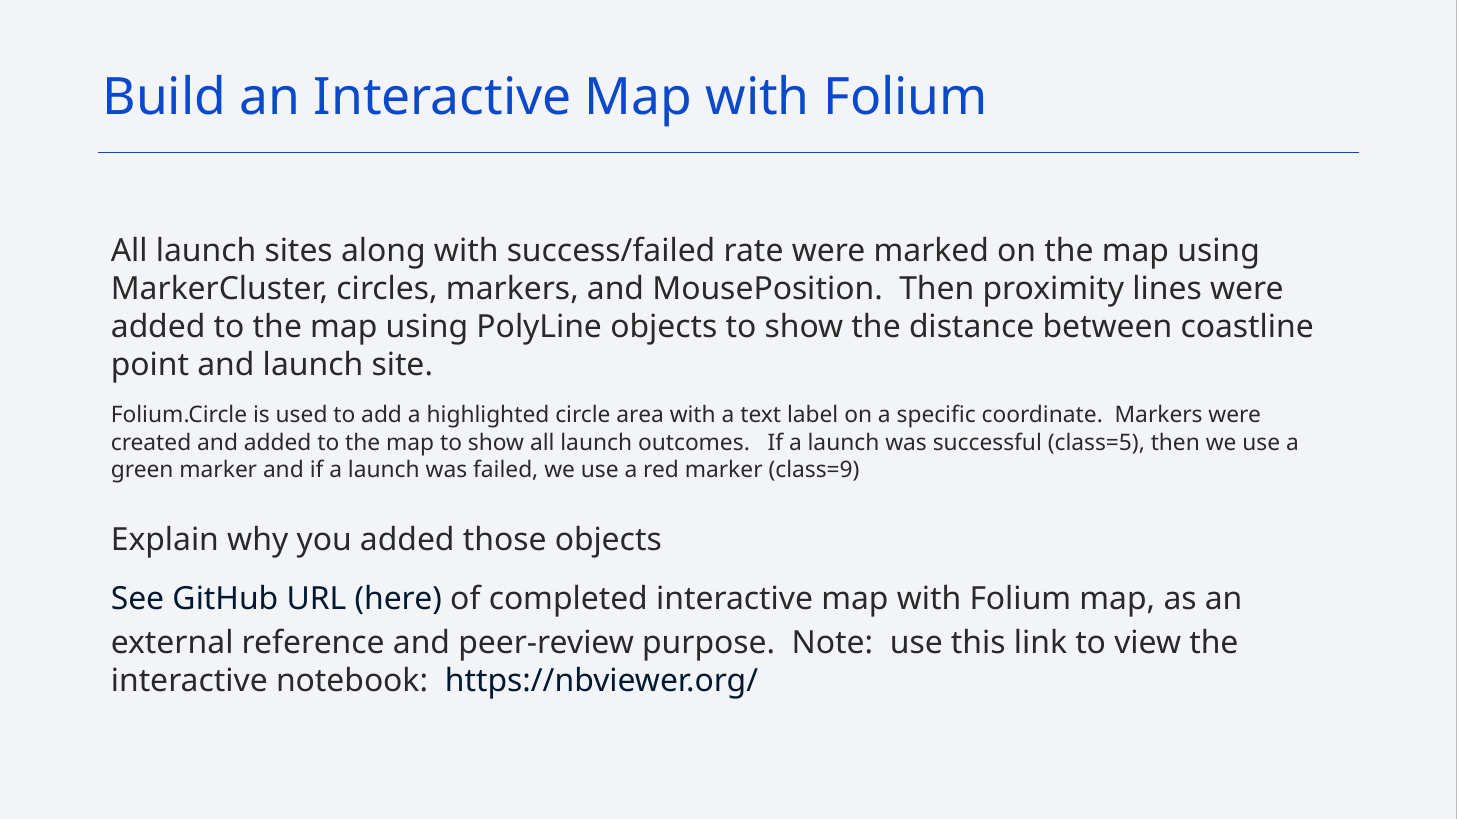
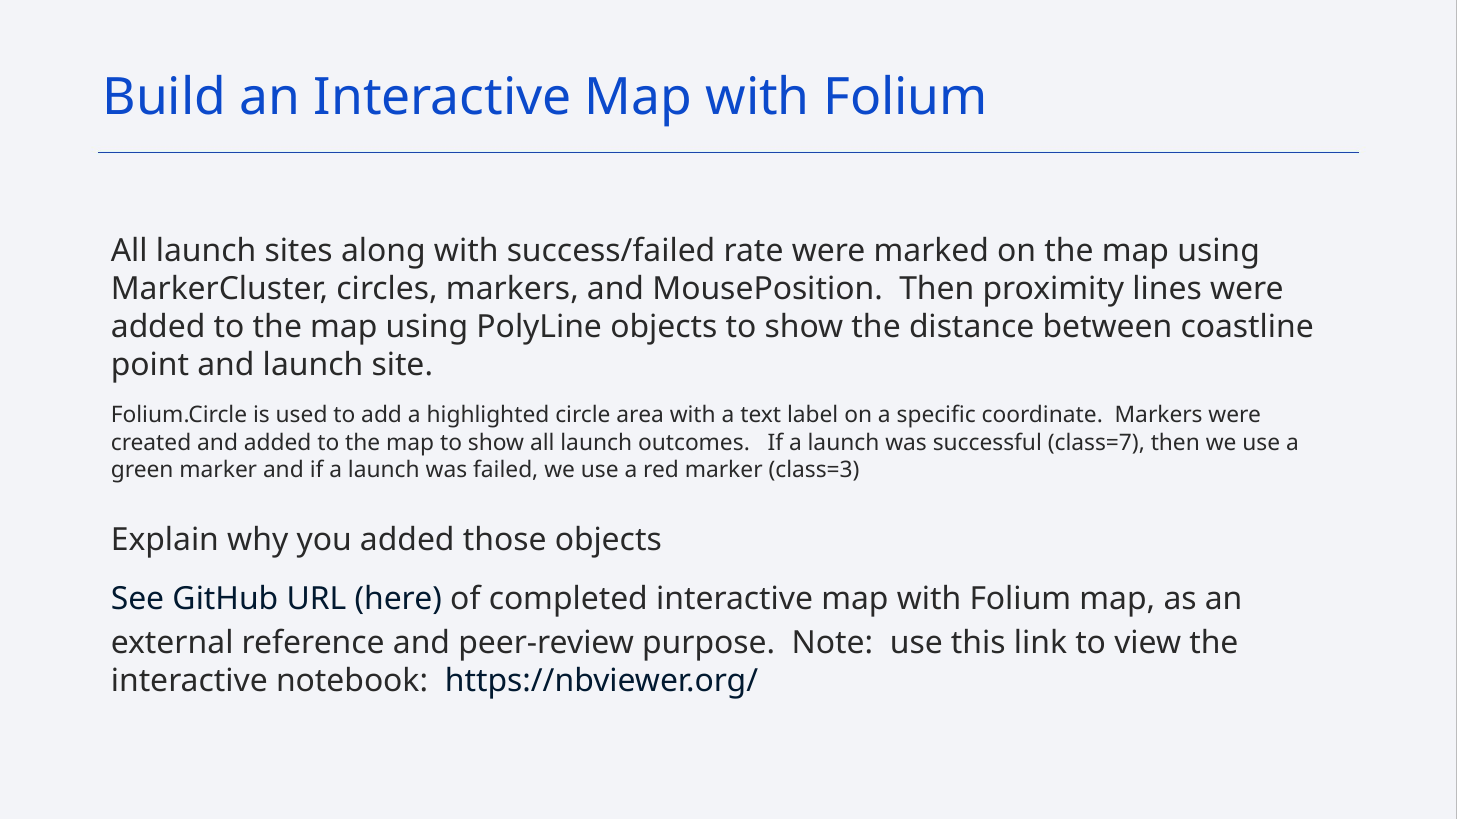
class=5: class=5 -> class=7 (1096, 443)
class=9: class=9 -> class=3 (814, 470)
